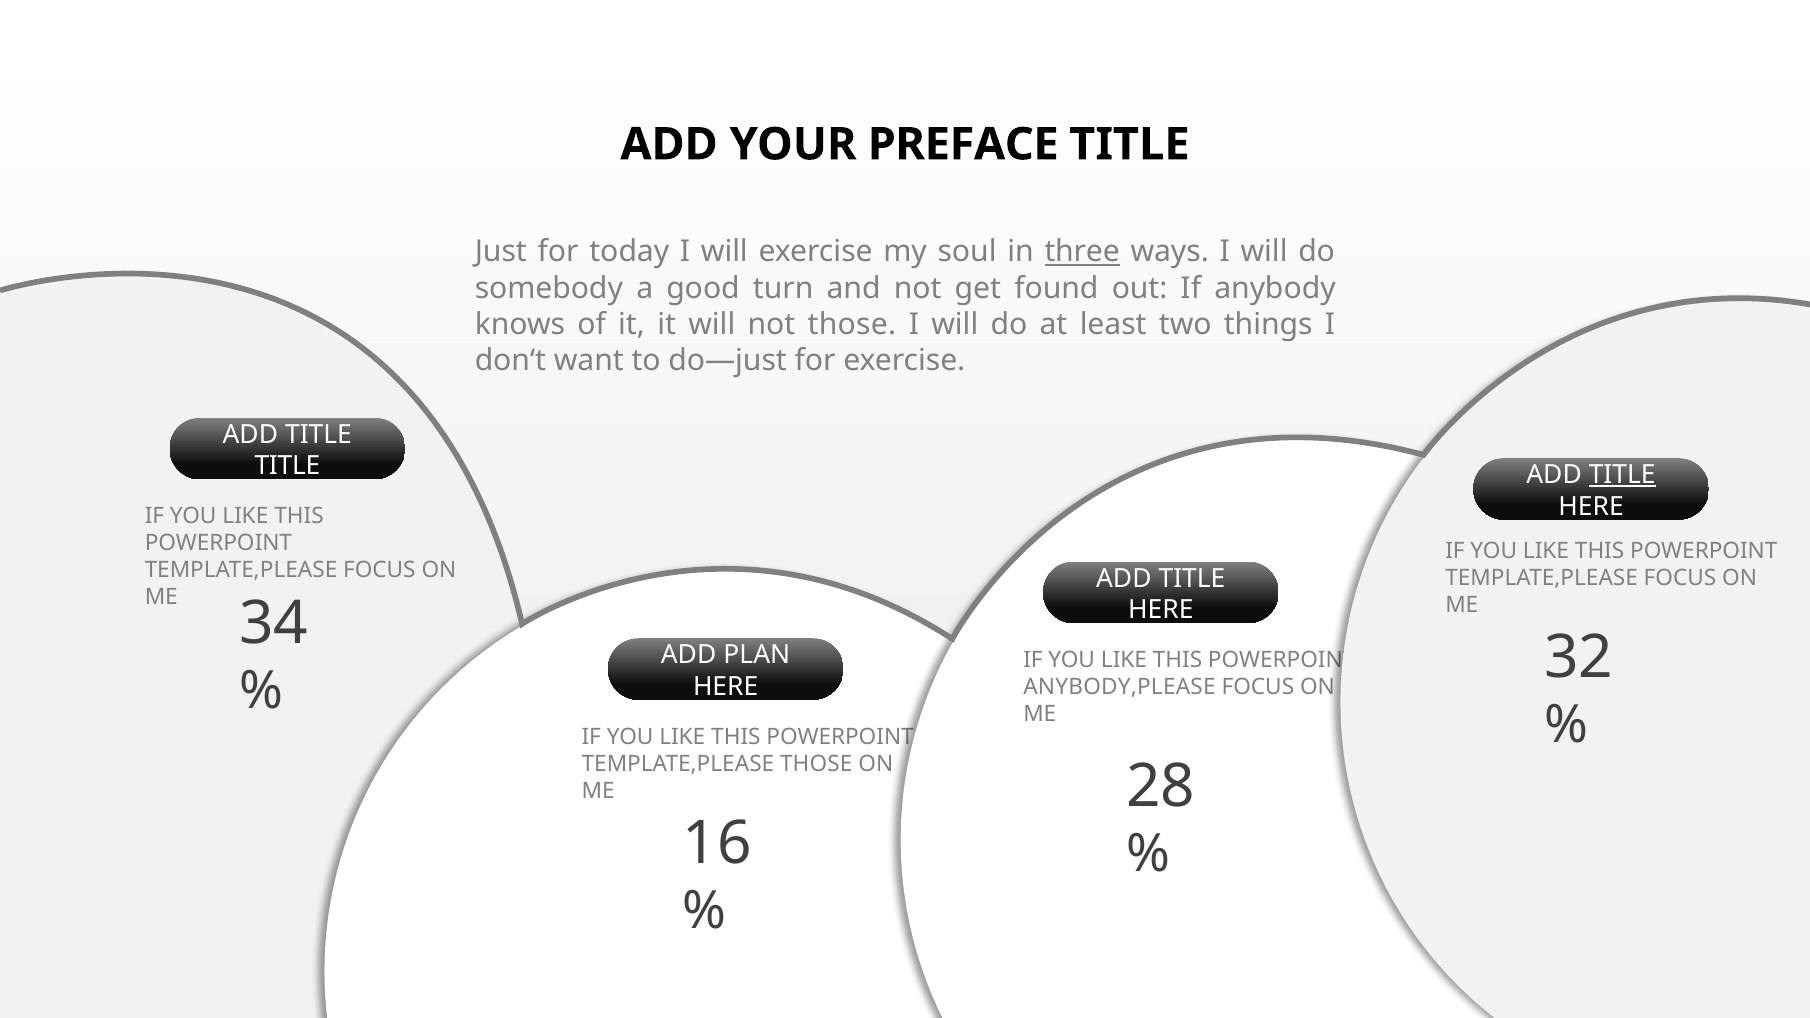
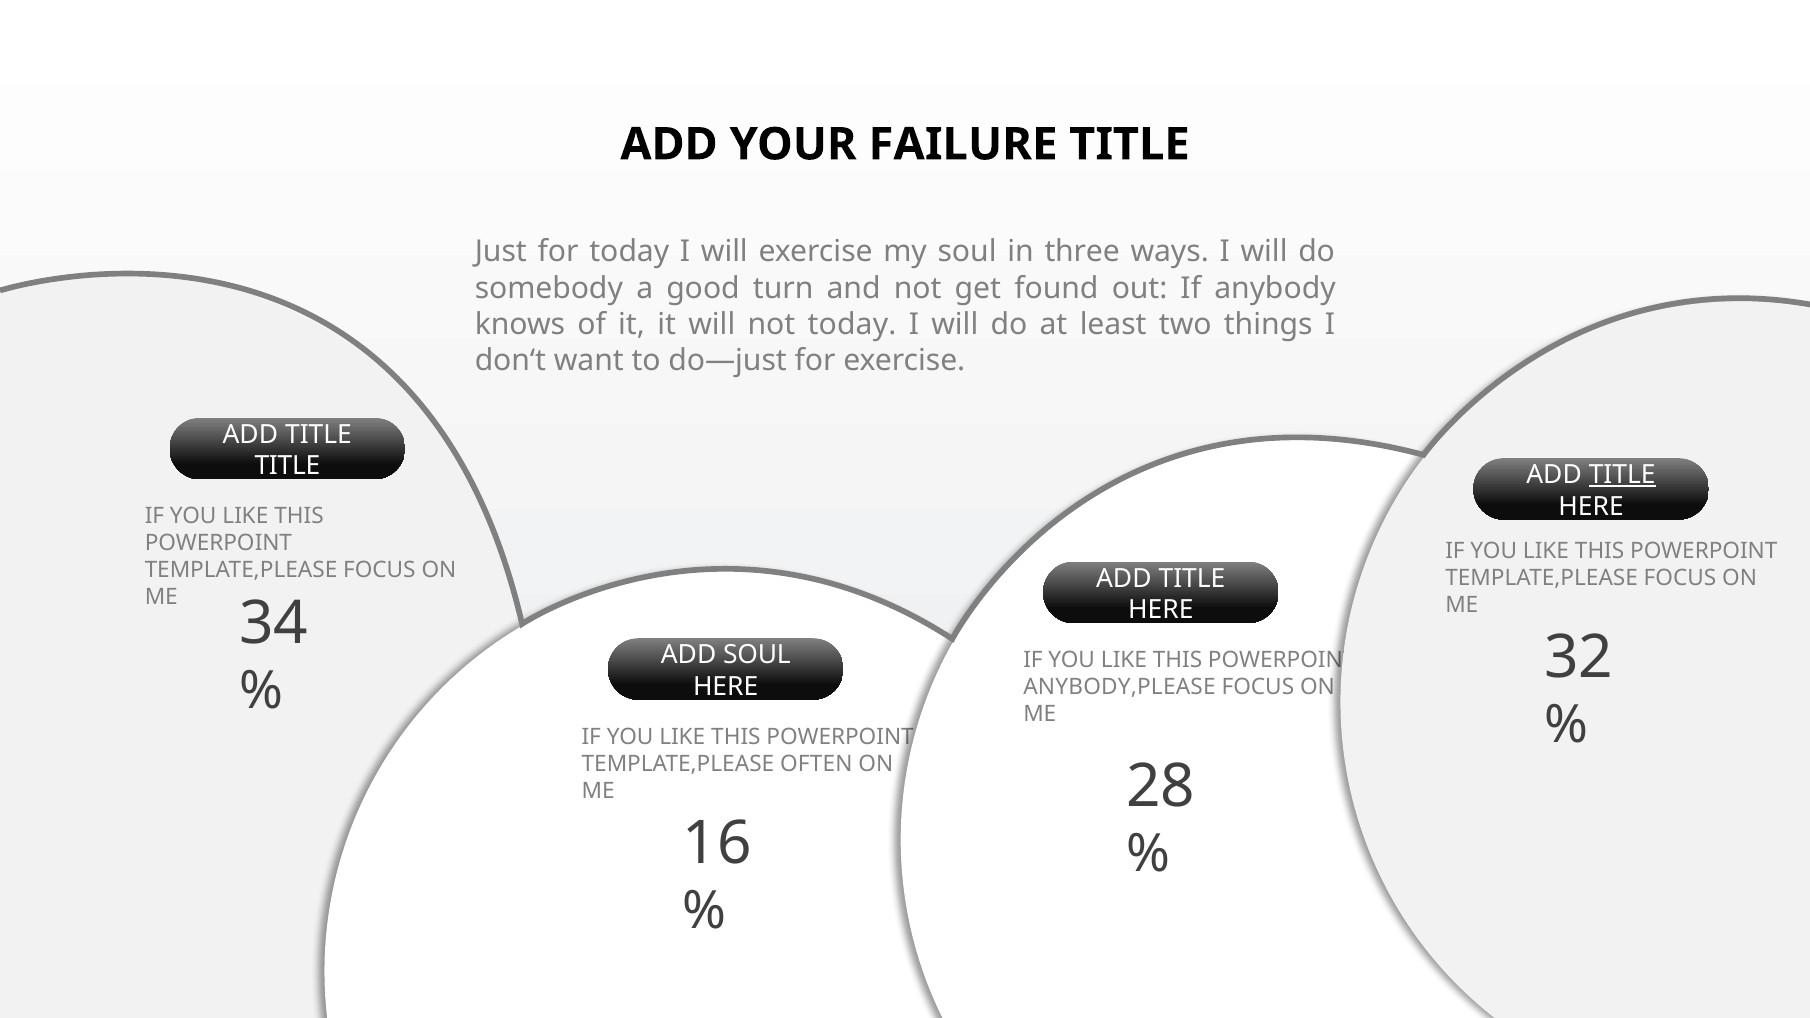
PREFACE: PREFACE -> FAILURE (963, 144)
three underline: present -> none (1082, 252)
not those: those -> today (852, 324)
ADD PLAN: PLAN -> SOUL (757, 655)
TEMPLATE,PLEASE THOSE: THOSE -> OFTEN (816, 764)
